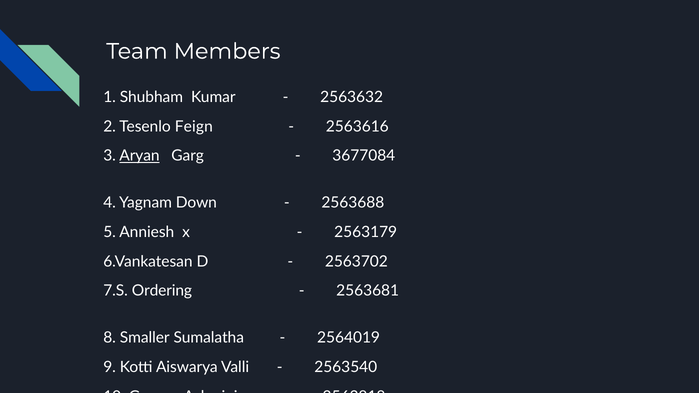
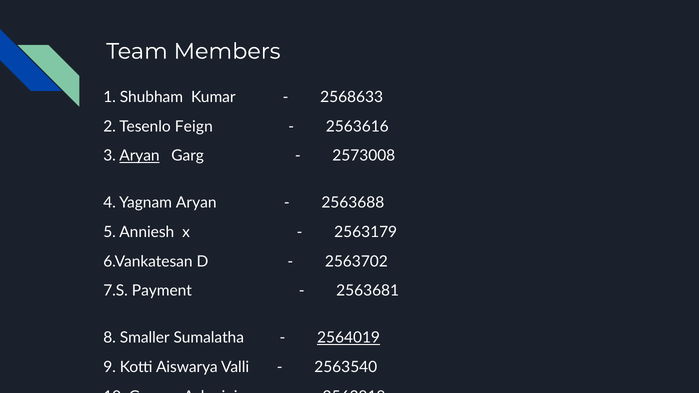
2563632: 2563632 -> 2568633 (352, 97)
3677084: 3677084 -> 2573008 (364, 156)
Yagnam Down: Down -> Aryan (196, 203)
Ordering: Ordering -> Payment (162, 291)
2564019 underline: none -> present (349, 338)
